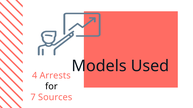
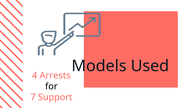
Sources: Sources -> Support (55, 98)
